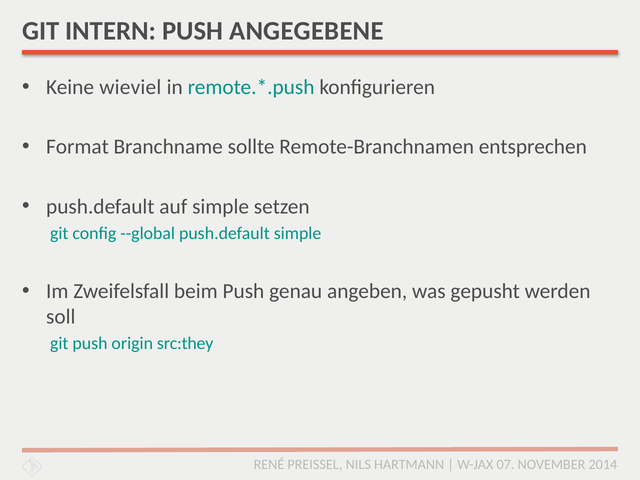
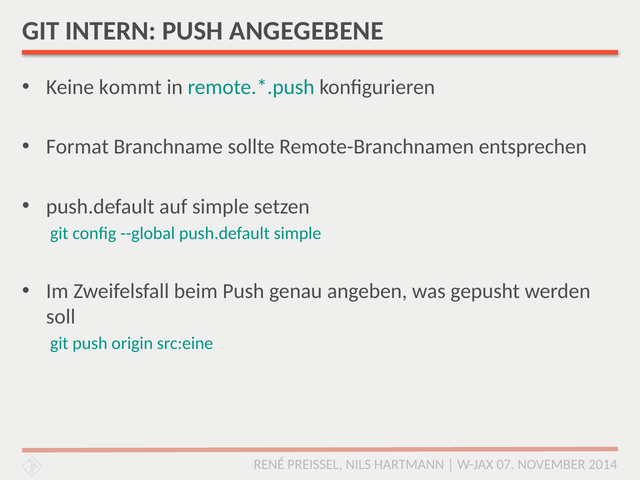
wieviel: wieviel -> kommt (130, 87)
src:they: src:they -> src:eine (185, 344)
